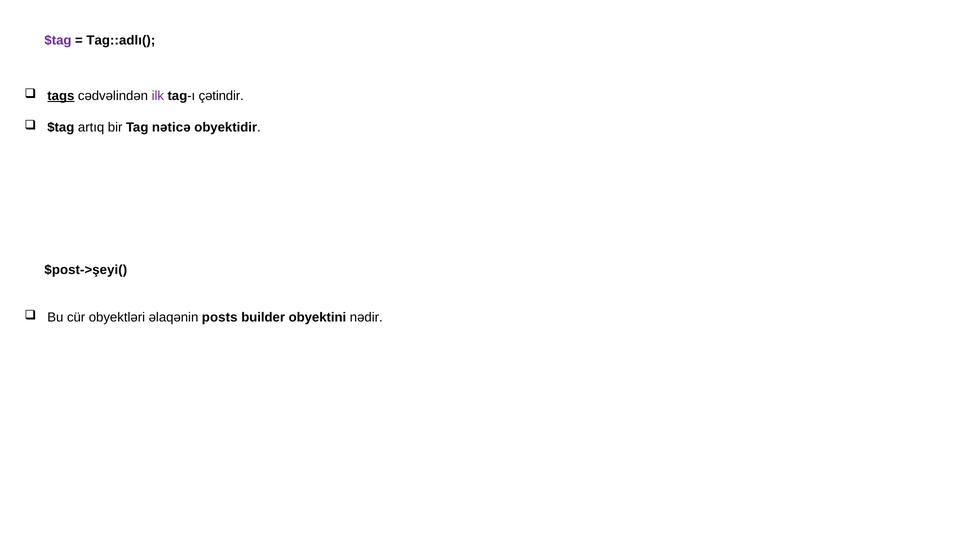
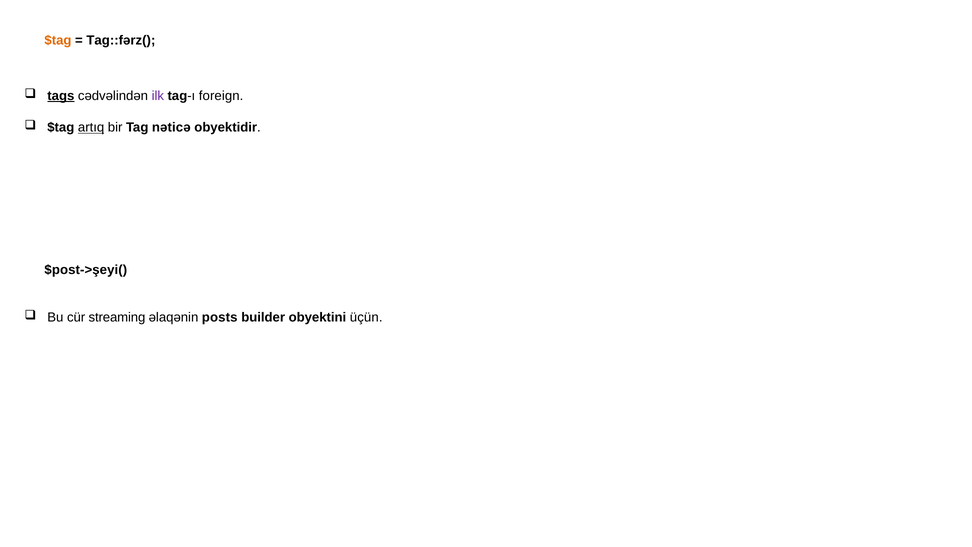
$tag colour: purple -> orange (58, 41)
Tag::adlı(: Tag::adlı( -> Tag::fərz( (121, 41)
çətindir: çətindir -> foreign (221, 96)
artıq underline: none -> present (91, 128)
obyektləri: obyektləri -> streaming (117, 317)
nədir: nədir -> üçün (366, 317)
